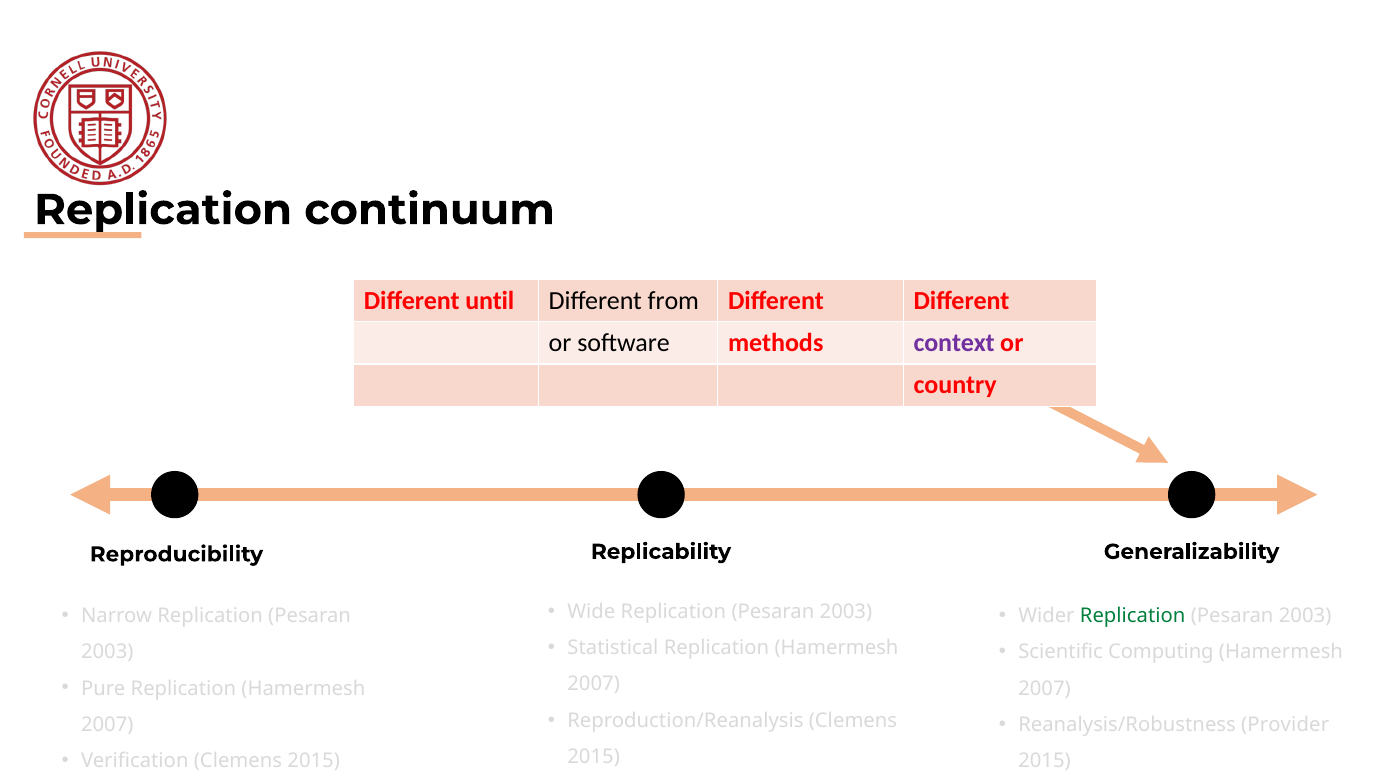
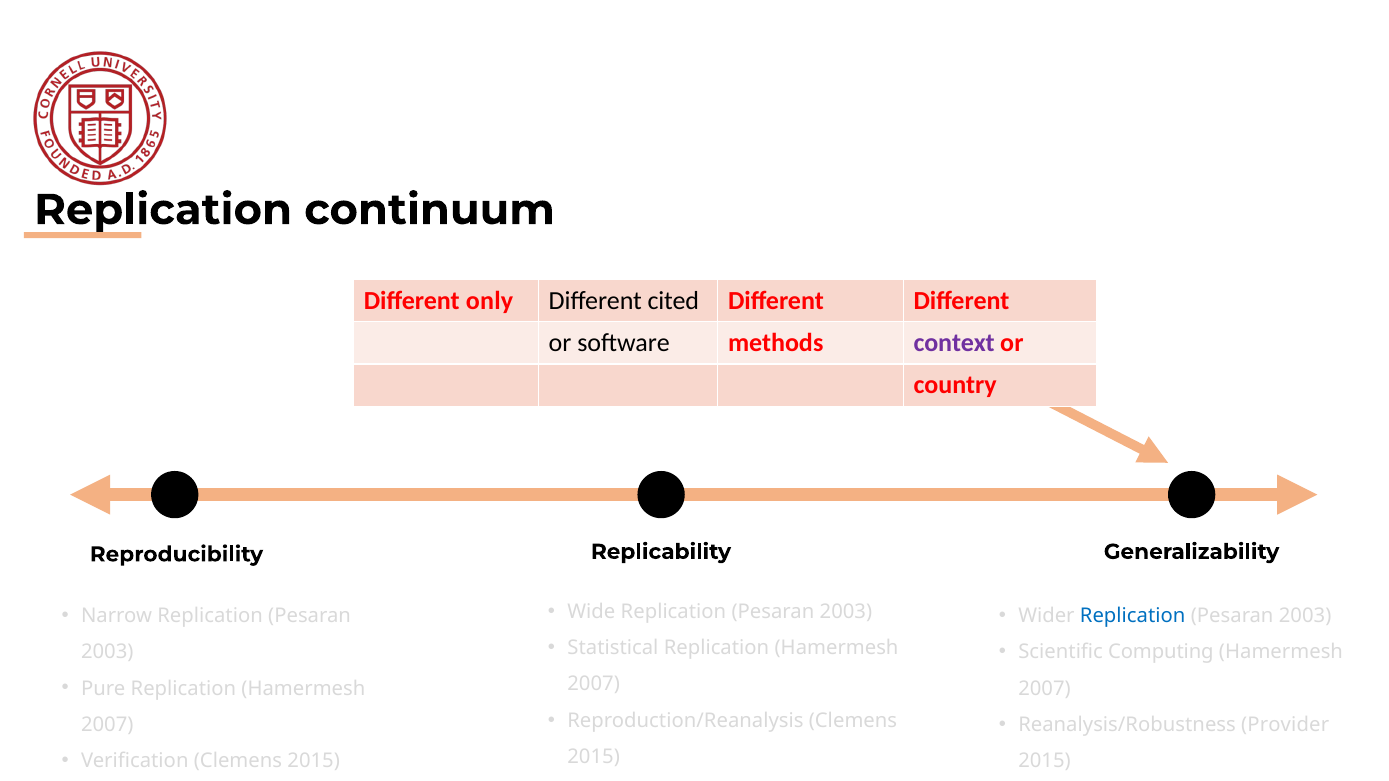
until: until -> only (490, 301)
from: from -> cited (673, 301)
Replication colour: green -> blue (1133, 616)
